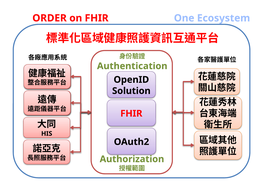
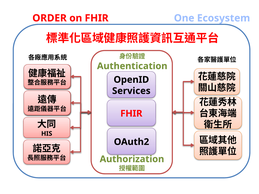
Solution: Solution -> Services (131, 91)
